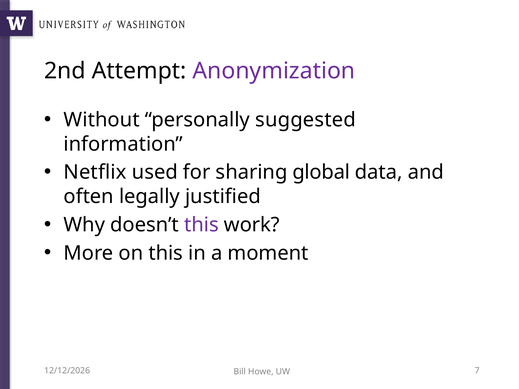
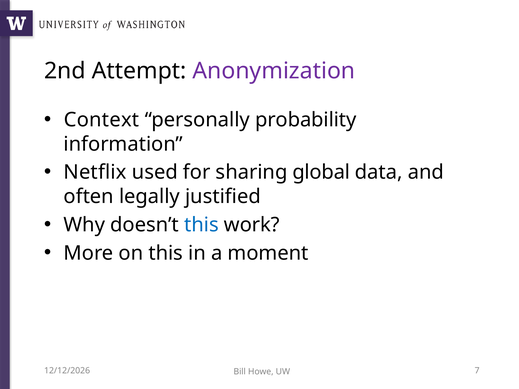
Without: Without -> Context (102, 120)
suggested: suggested -> probability (306, 120)
this colour: purple -> blue (201, 225)
